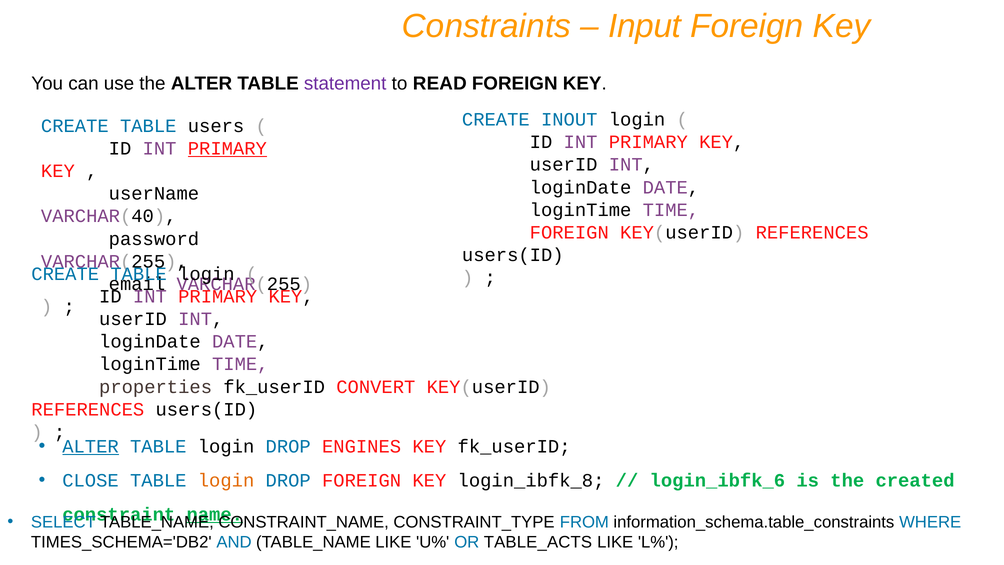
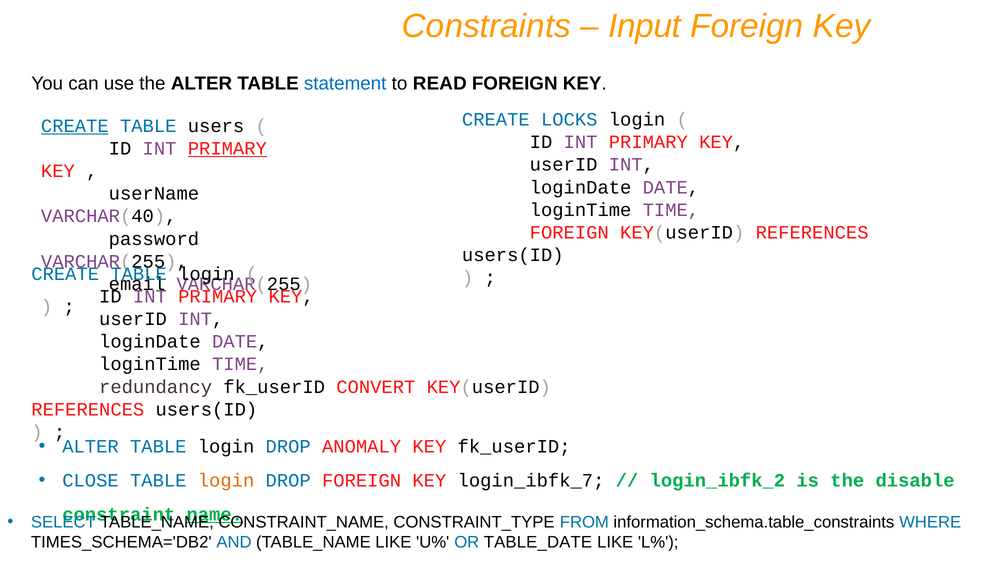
statement colour: purple -> blue (345, 84)
INOUT: INOUT -> LOCKS (569, 120)
CREATE underline: none -> present (75, 126)
properties: properties -> redundancy (156, 387)
ALTER underline: present -> none (91, 446)
ENGINES: ENGINES -> ANOMALY (362, 446)
login_ibfk_8: login_ibfk_8 -> login_ibfk_7 (531, 480)
login_ibfk_6: login_ibfk_6 -> login_ibfk_2 (717, 480)
created: created -> disable (915, 480)
TABLE_ACTS: TABLE_ACTS -> TABLE_DATE (538, 542)
